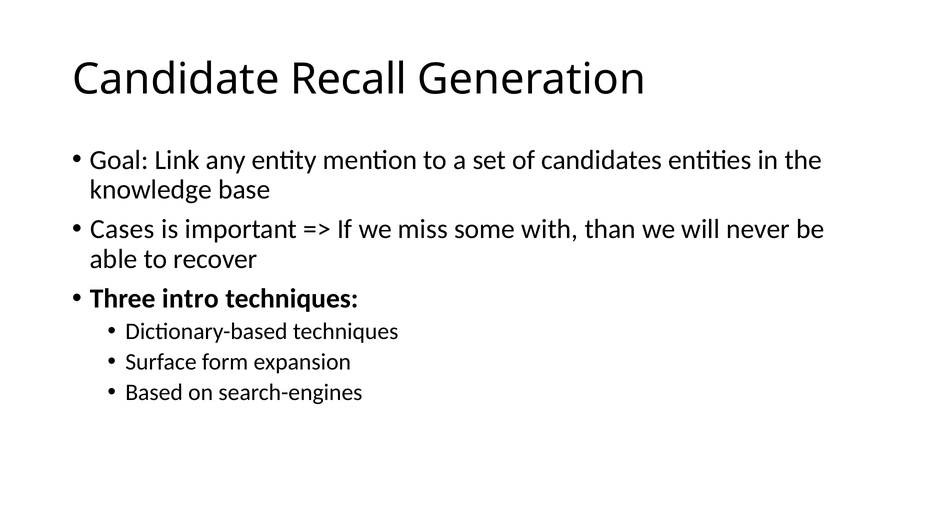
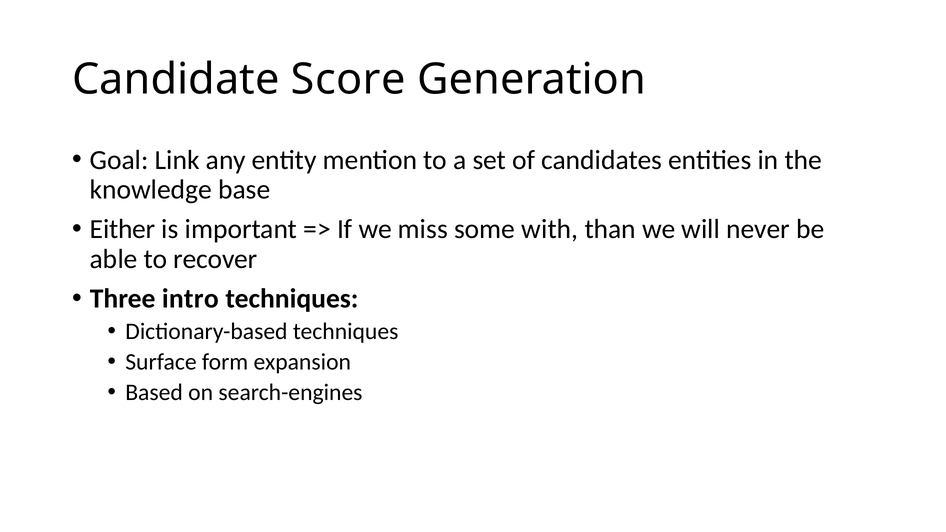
Recall: Recall -> Score (348, 79)
Cases: Cases -> Either (123, 229)
